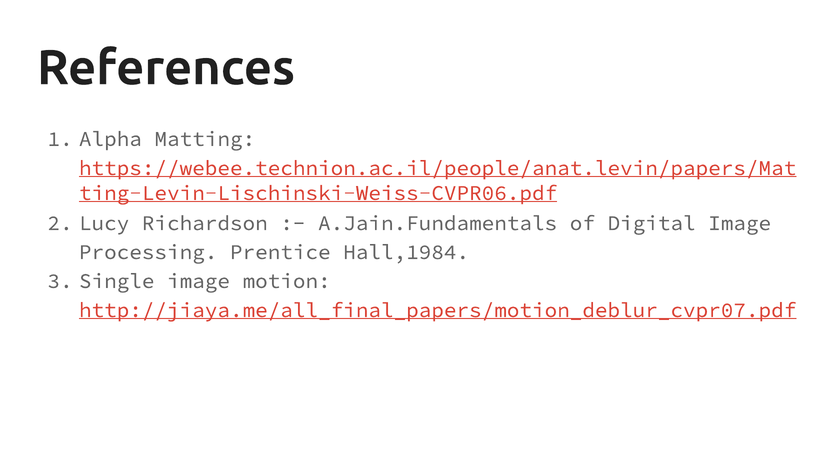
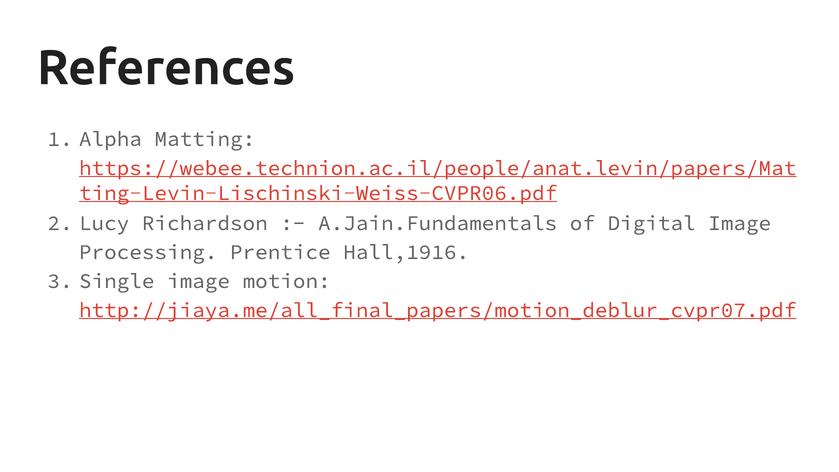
Hall,1984: Hall,1984 -> Hall,1916 (406, 252)
